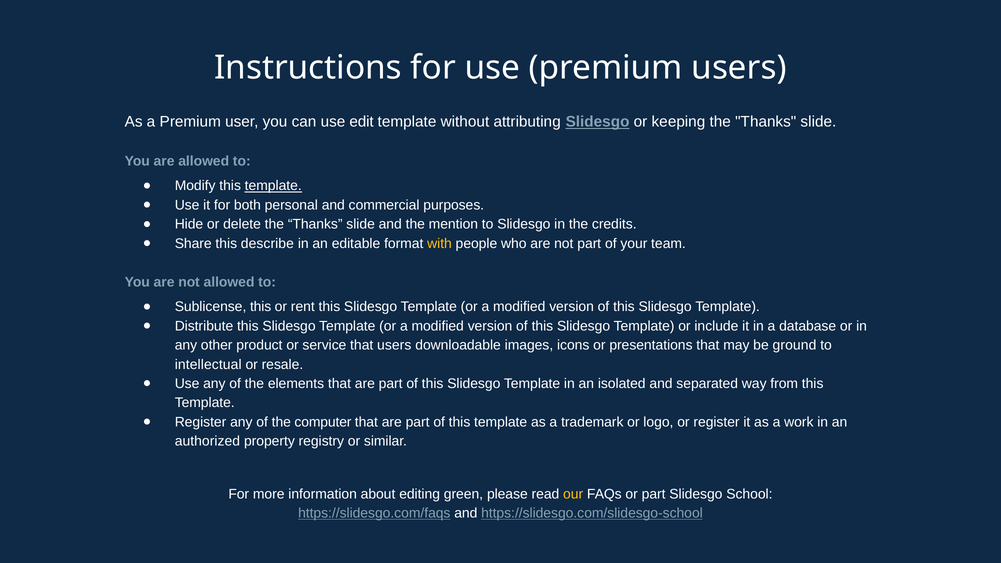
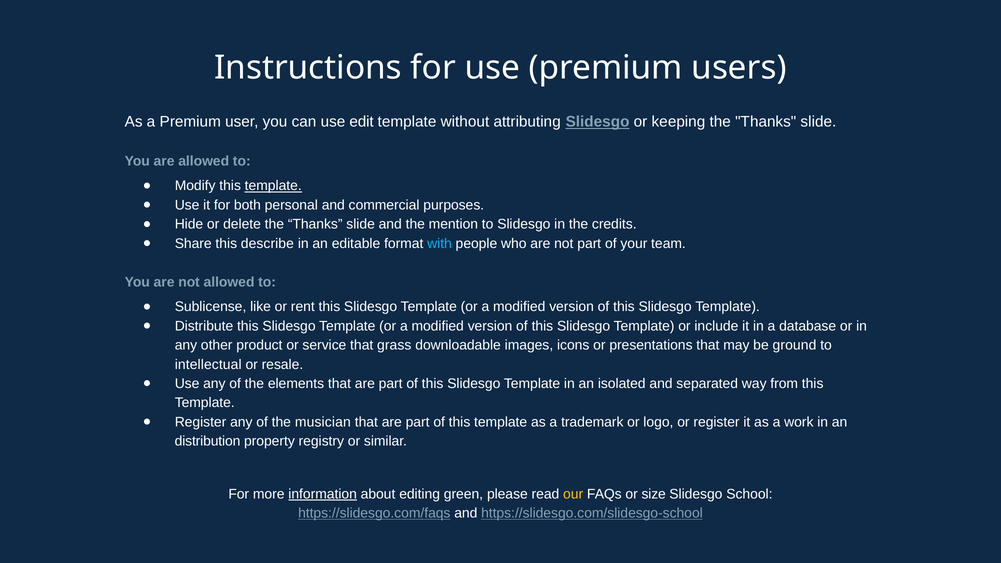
with colour: yellow -> light blue (440, 243)
Sublicense this: this -> like (261, 307)
that users: users -> grass (394, 345)
computer: computer -> musician (323, 422)
authorized: authorized -> distribution (208, 441)
information underline: none -> present (323, 494)
or part: part -> size (654, 494)
